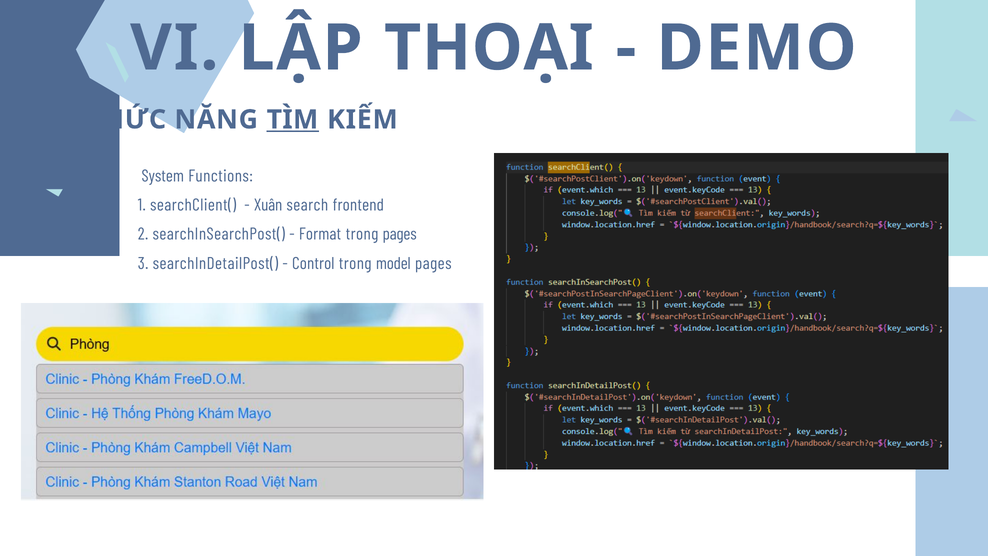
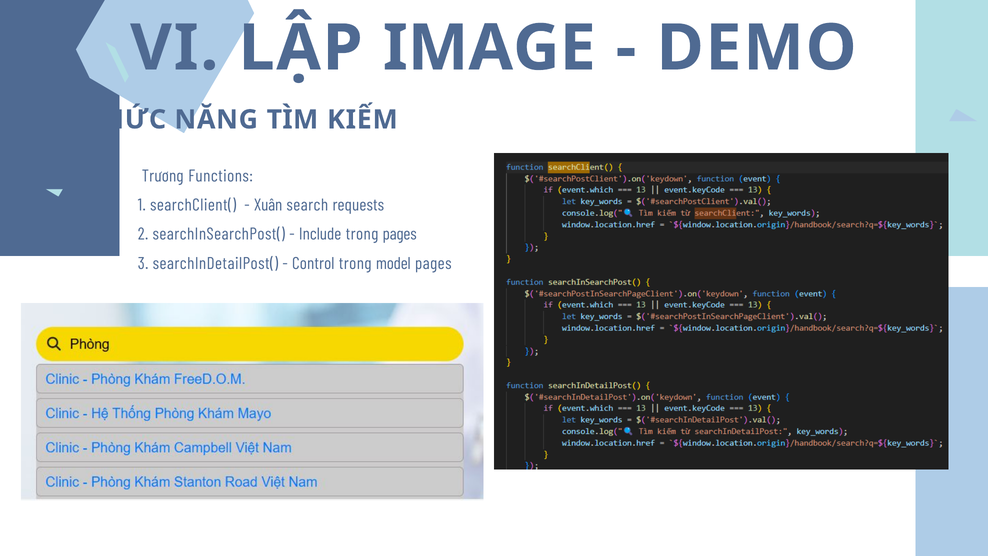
THOẠI: THOẠI -> IMAGE (489, 48)
TÌM underline: present -> none (292, 120)
System: System -> Trương (163, 176)
frontend: frontend -> requests (358, 205)
Format: Format -> Include (320, 234)
